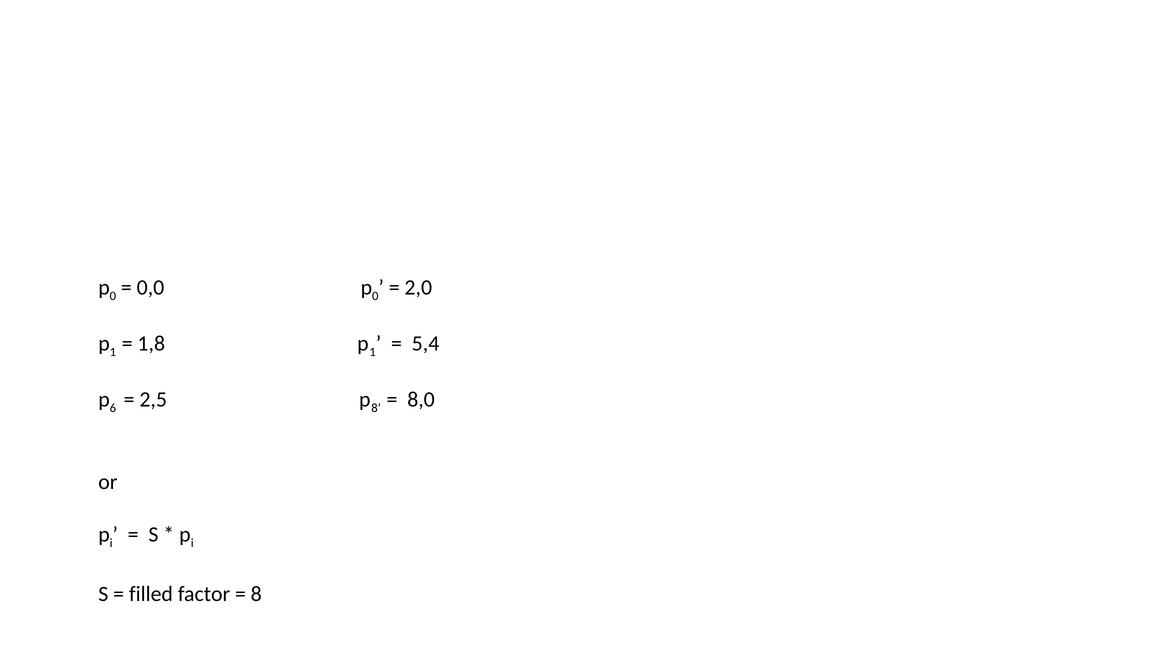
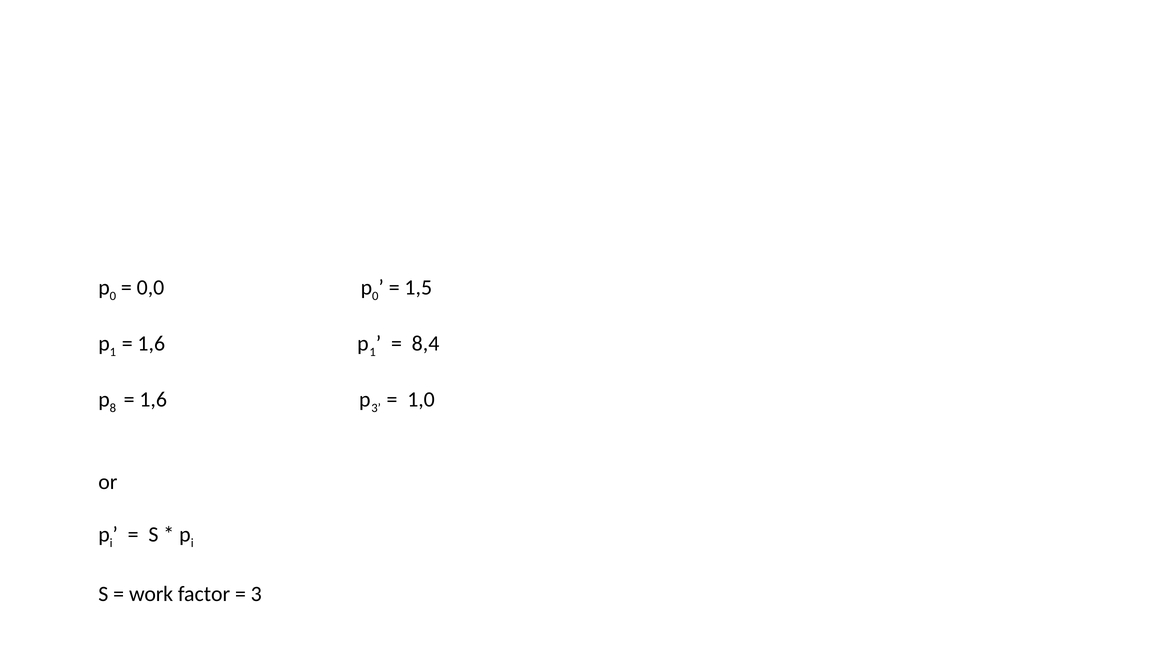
2,0: 2,0 -> 1,5 (418, 288)
1,8: 1,8 -> 1,6 (151, 344)
5,4: 5,4 -> 8,4 (426, 344)
6: 6 -> 8 (113, 408)
2,5: 2,5 -> 1,6 (153, 400)
8: 8 -> 3 (376, 408)
8,0: 8,0 -> 1,0 (421, 400)
filled: filled -> work (151, 594)
8: 8 -> 3 (256, 594)
